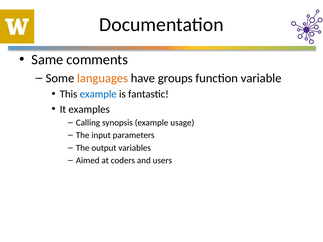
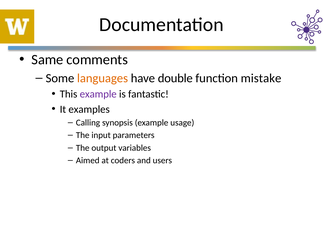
groups: groups -> double (175, 78)
variable: variable -> mistake (261, 78)
example colour: blue -> purple (98, 94)
